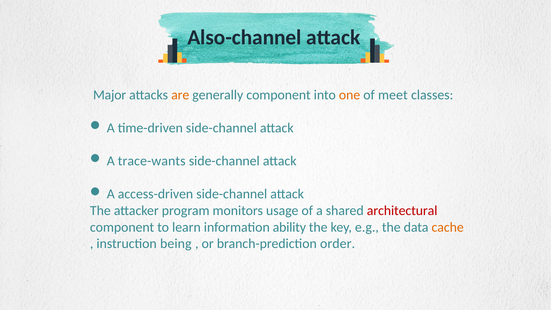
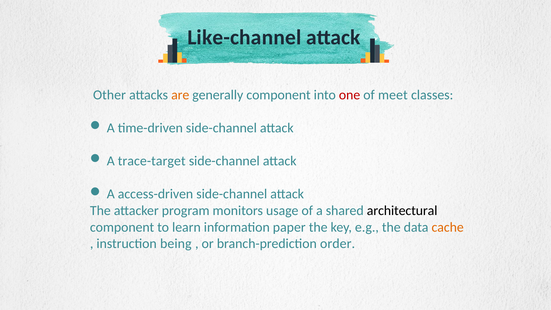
Also-channel: Also-channel -> Like-channel (244, 38)
Major: Major -> Other (109, 95)
one colour: orange -> red (350, 95)
trace-wants: trace-wants -> trace-target (152, 161)
architectural colour: red -> black (402, 211)
ability: ability -> paper (289, 227)
